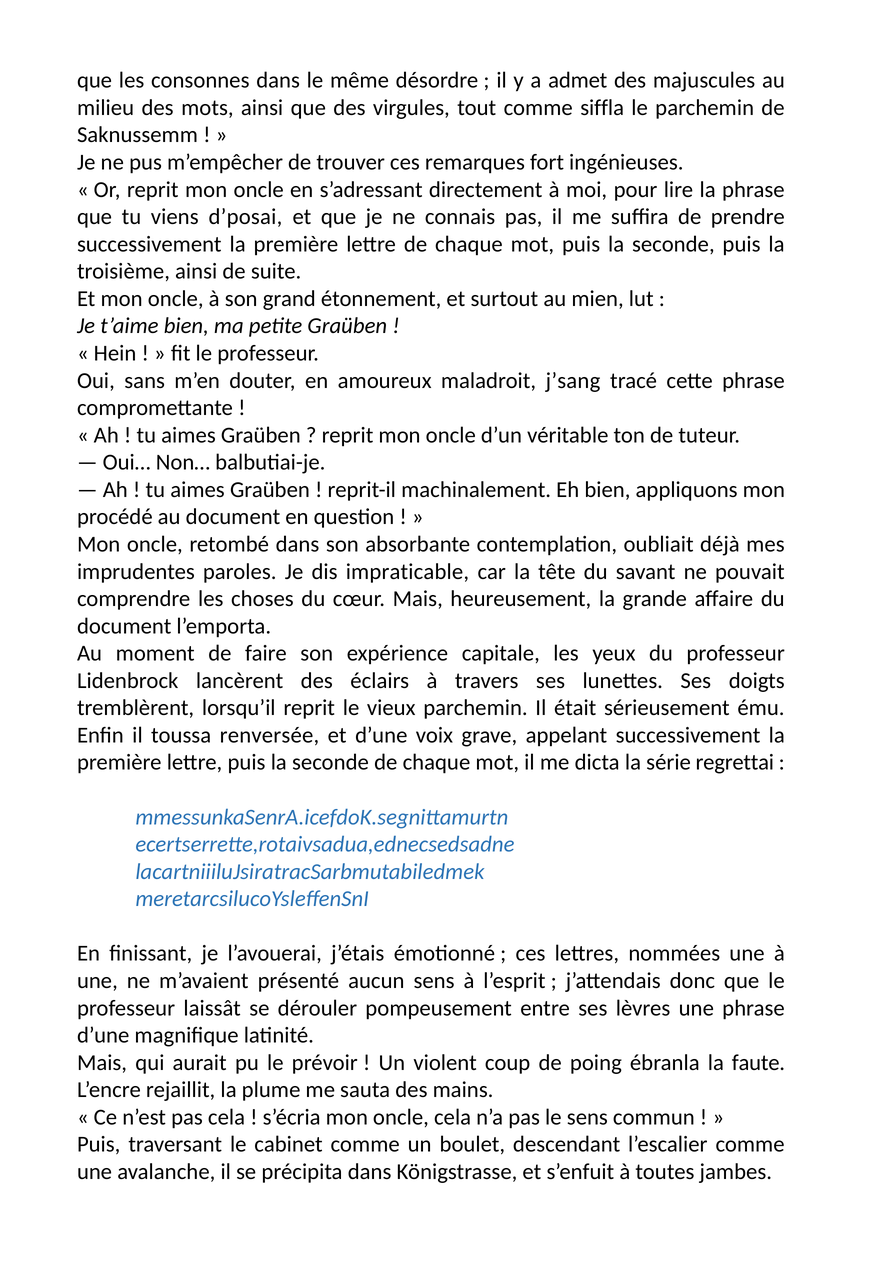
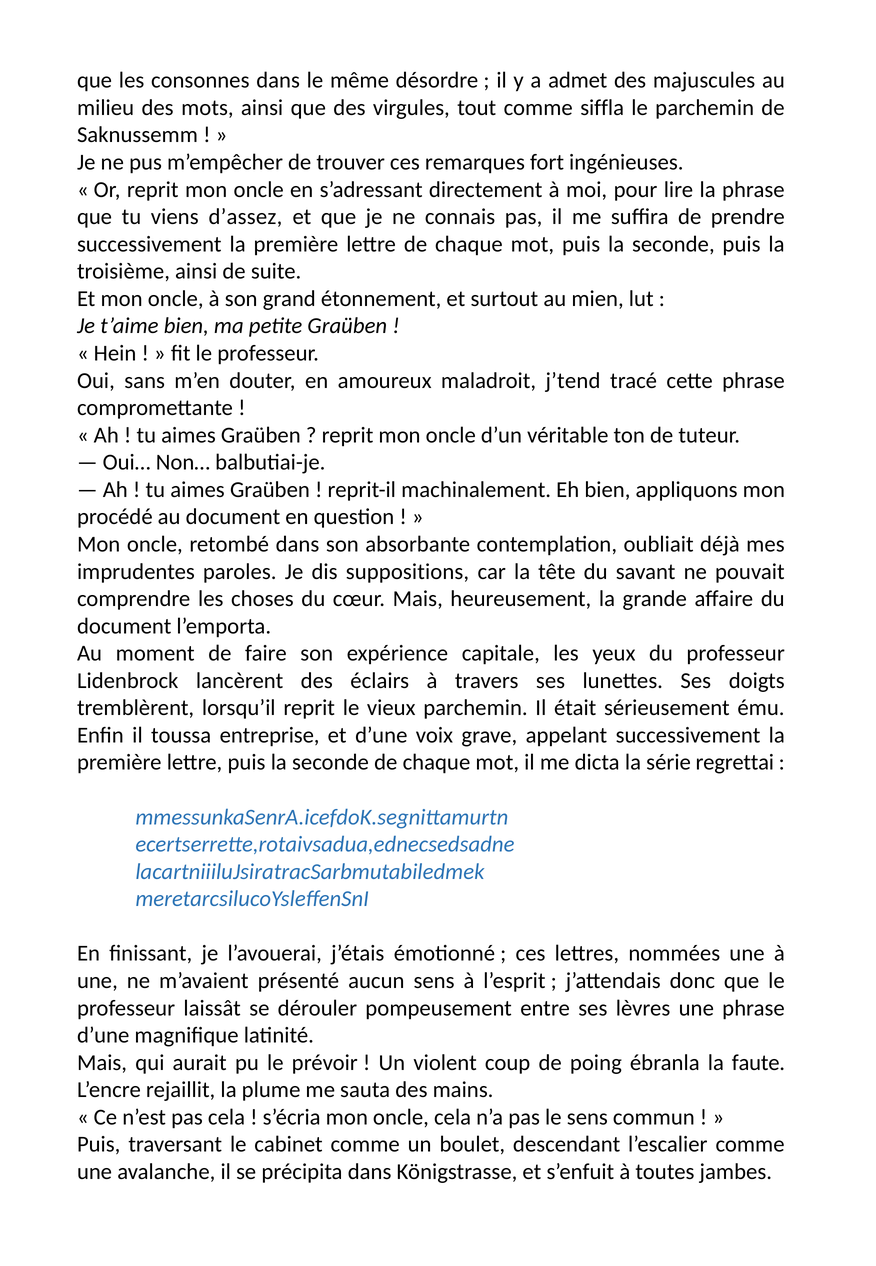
d’posai: d’posai -> d’assez (245, 217)
j’sang: j’sang -> j’tend (573, 380)
impraticable: impraticable -> suppositions (407, 571)
renversée: renversée -> entreprise (270, 735)
